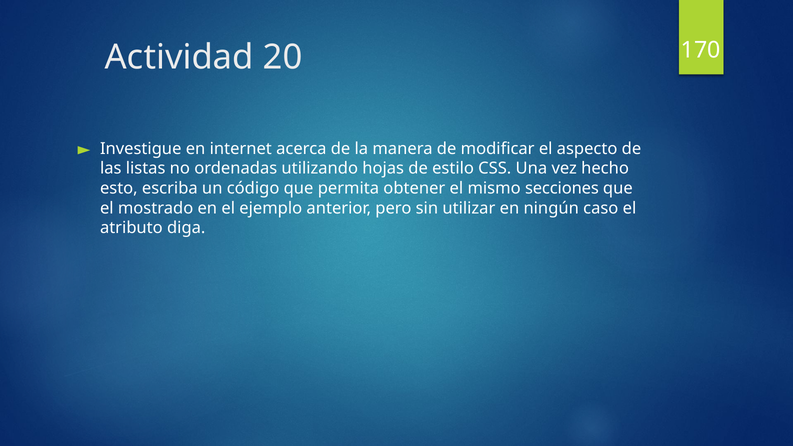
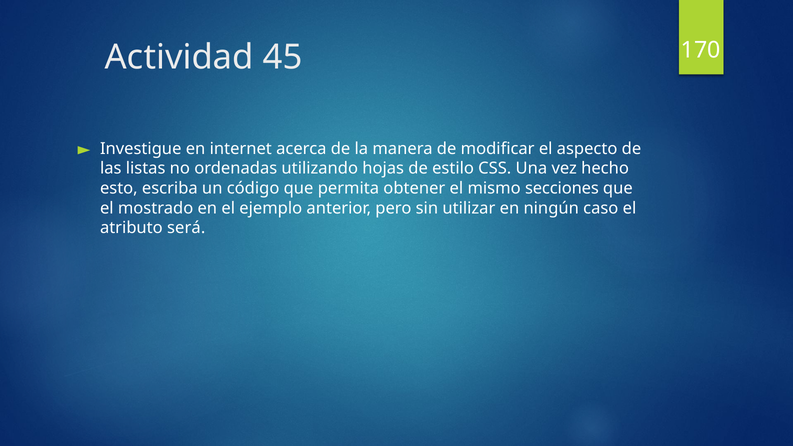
20: 20 -> 45 (283, 58)
diga: diga -> será (186, 228)
